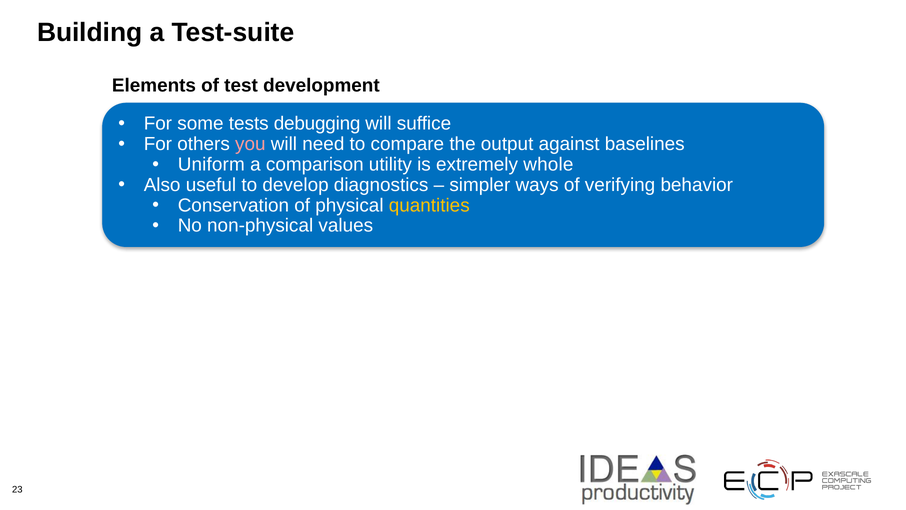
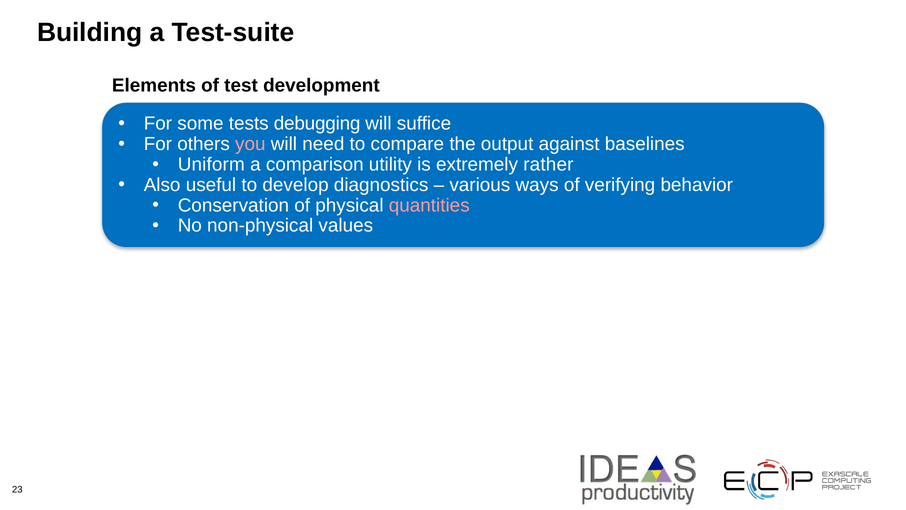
whole: whole -> rather (548, 164)
simpler: simpler -> various (480, 185)
quantities colour: yellow -> pink (429, 205)
